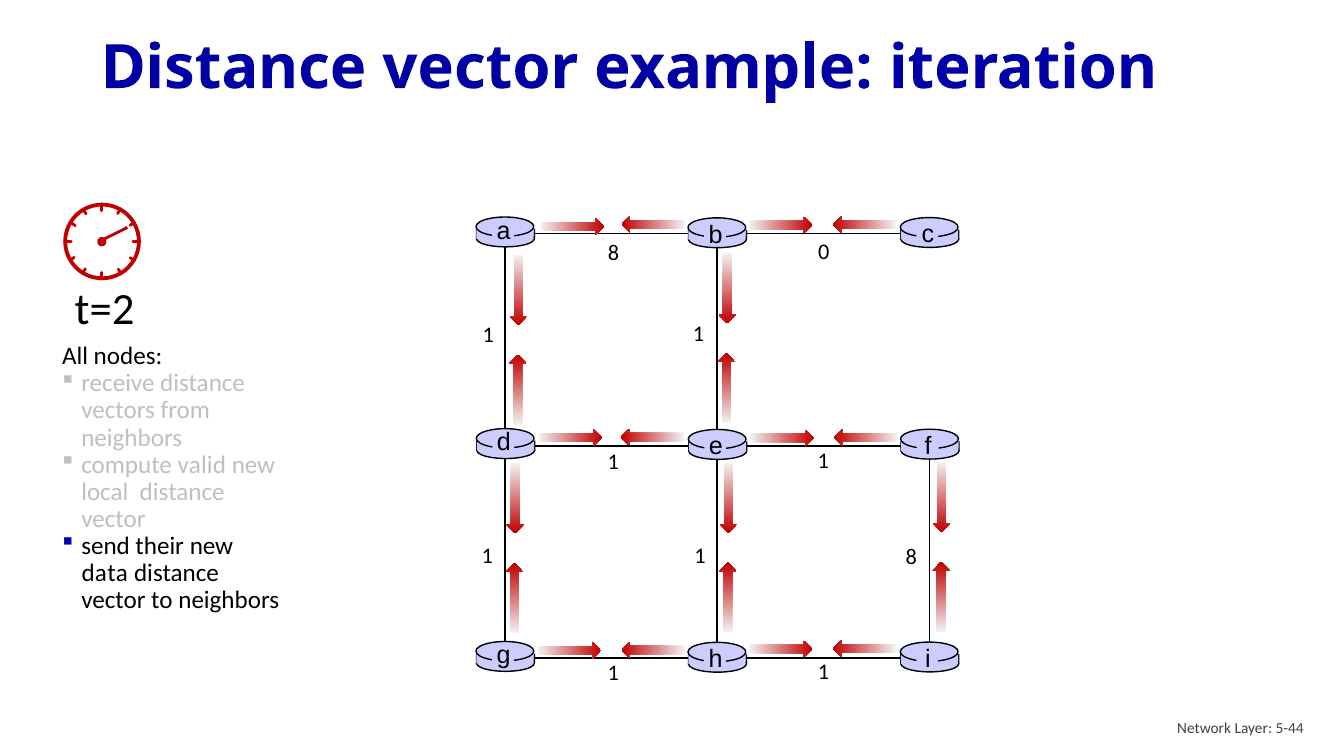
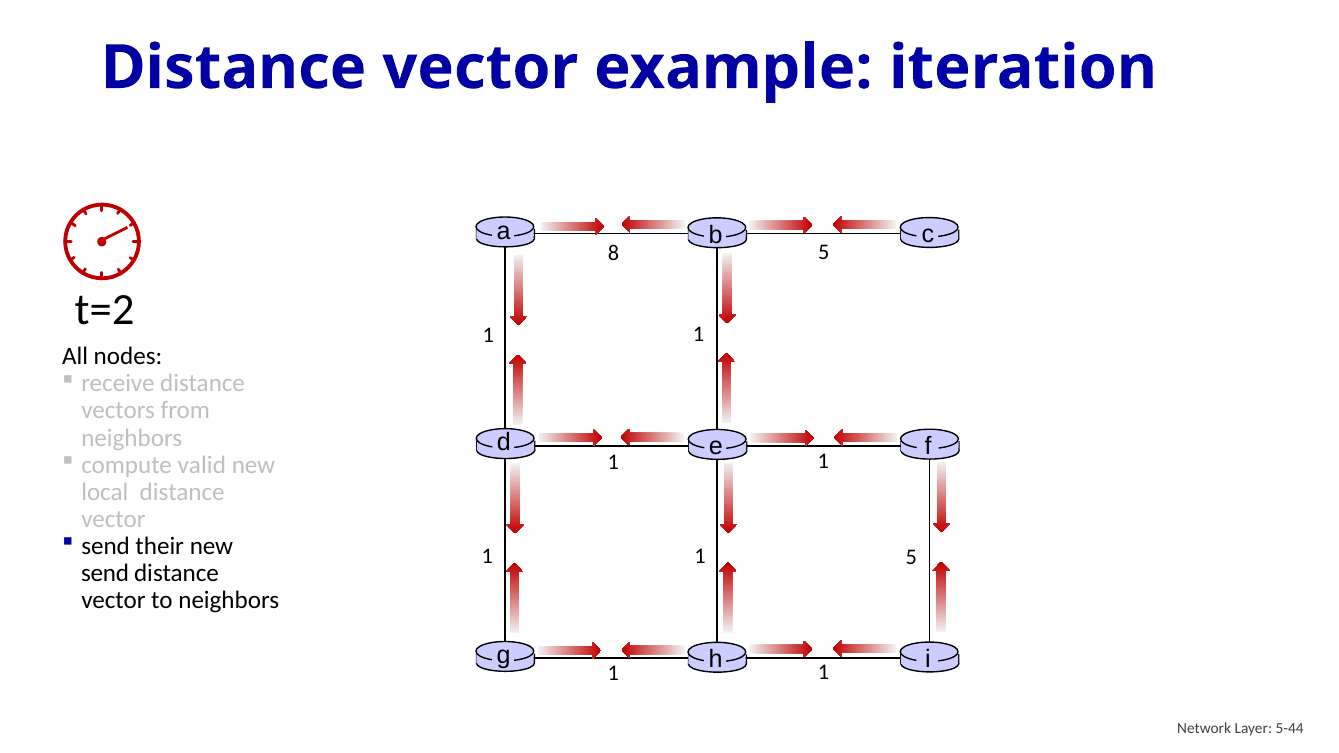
8 0: 0 -> 5 (824, 252)
8: 8 -> 5 (911, 557)
data: data -> send (105, 573)
